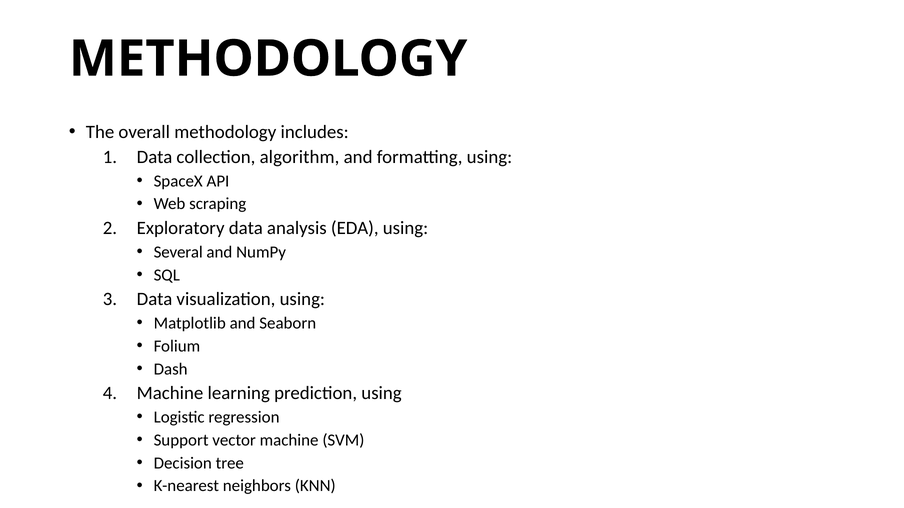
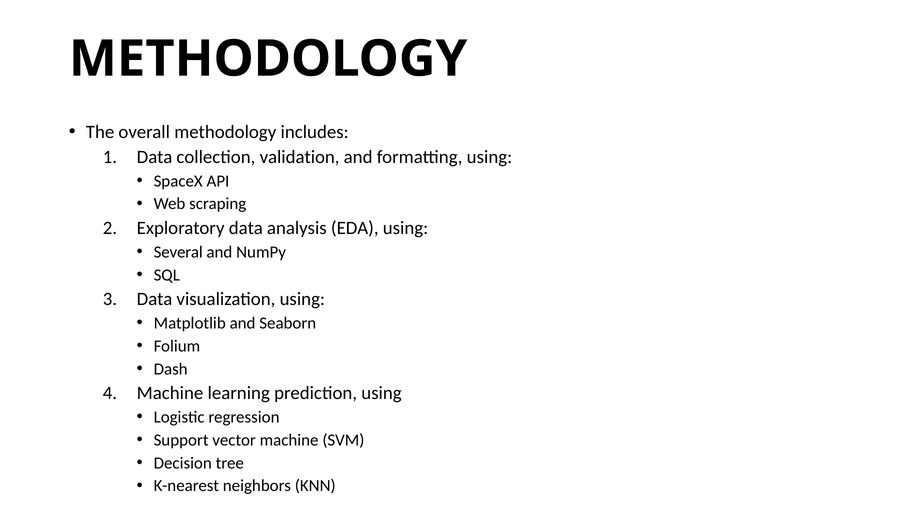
algorithm: algorithm -> validation (300, 157)
